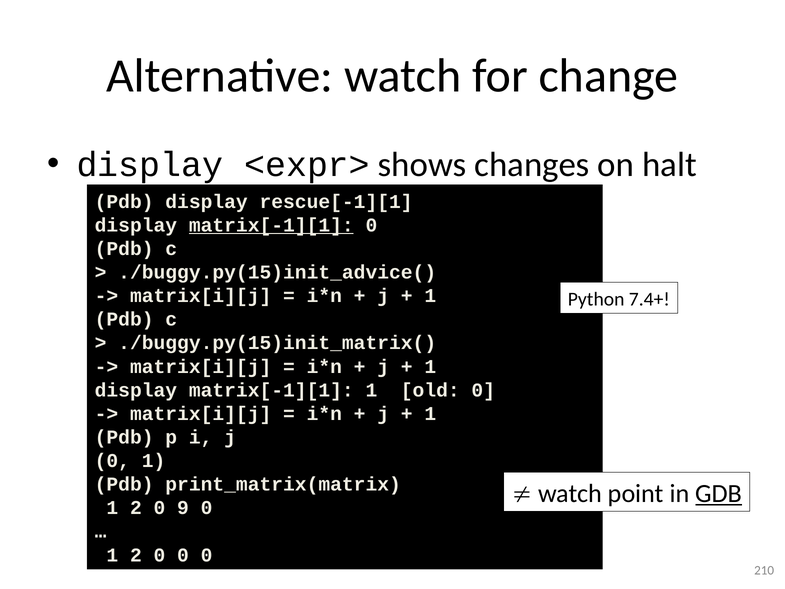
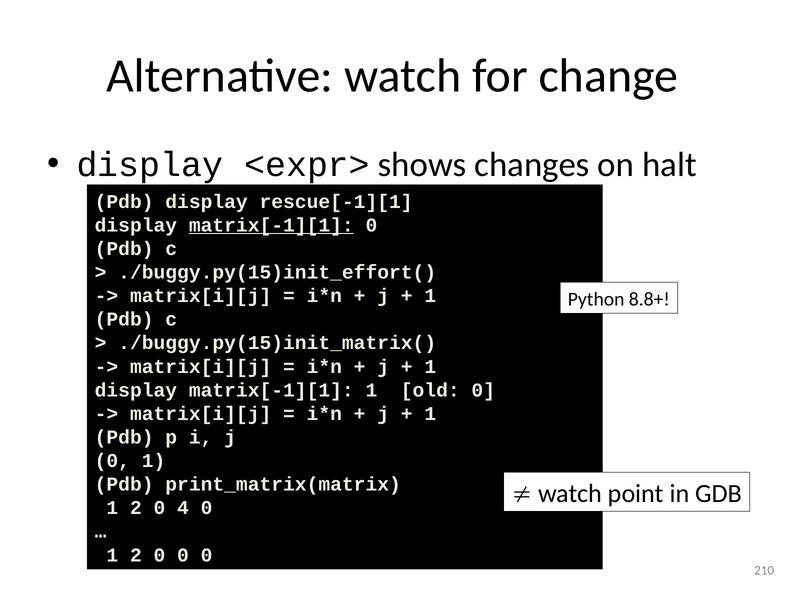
./buggy.py(15)init_advice(: ./buggy.py(15)init_advice( -> ./buggy.py(15)init_effort( (277, 272)
7.4+: 7.4+ -> 8.8+ (649, 299)
GDB underline: present -> none (719, 493)
9: 9 -> 4 (183, 508)
